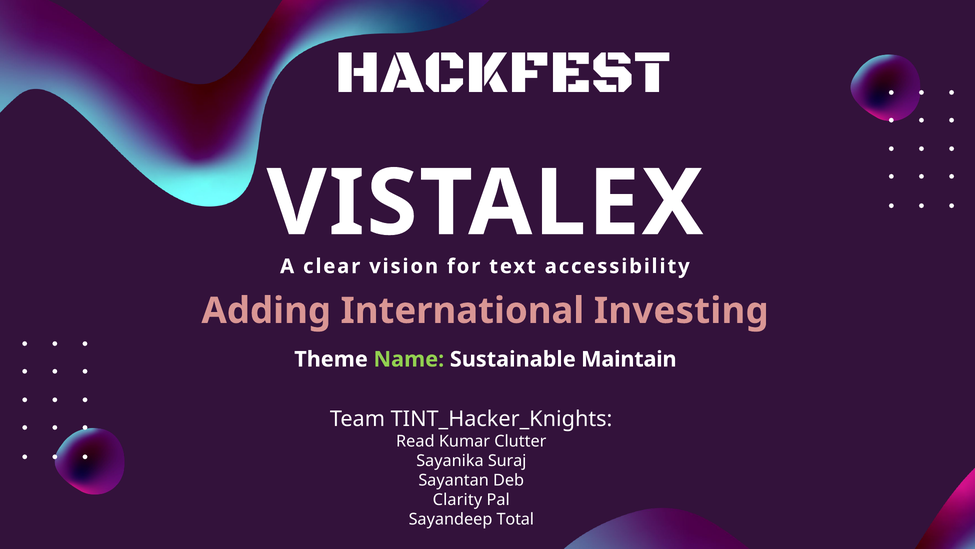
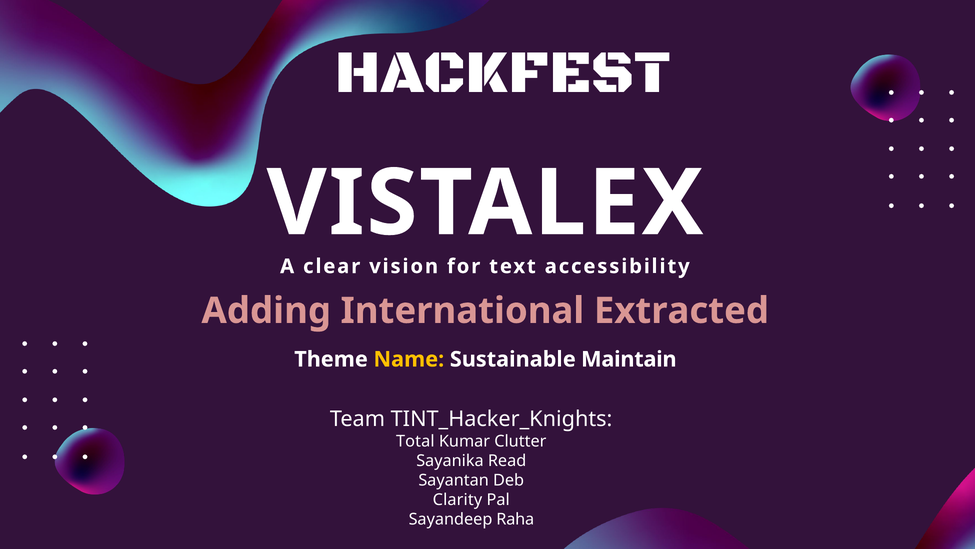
Investing: Investing -> Extracted (681, 311)
Name colour: light green -> yellow (409, 359)
Read: Read -> Total (415, 441)
Suraj: Suraj -> Read (507, 461)
Total: Total -> Raha (515, 519)
